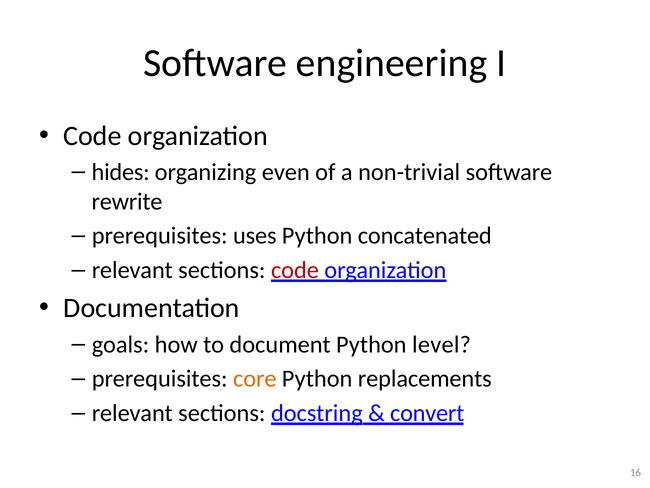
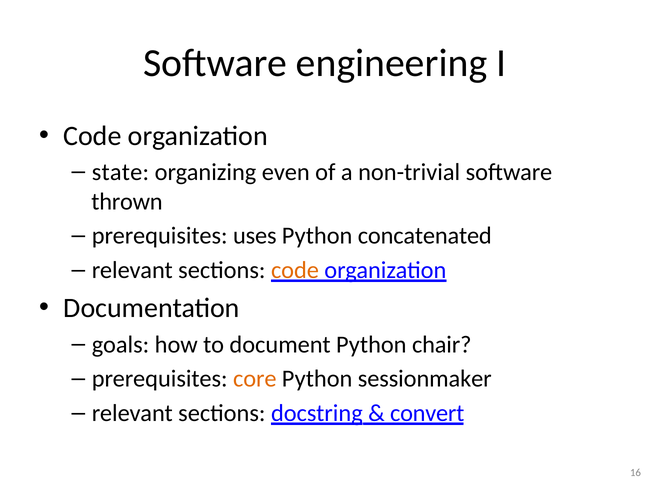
hides: hides -> state (120, 172)
rewrite: rewrite -> thrown (127, 201)
code colour: red -> orange (295, 270)
level: level -> chair (442, 344)
replacements: replacements -> sessionmaker (425, 378)
